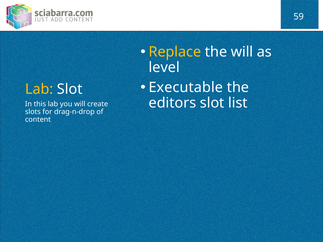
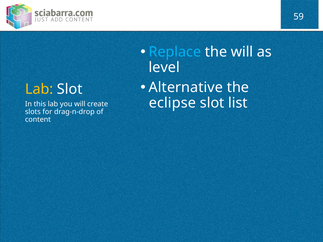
Replace colour: yellow -> light blue (175, 52)
Executable: Executable -> Alternative (186, 88)
editors: editors -> eclipse (172, 103)
